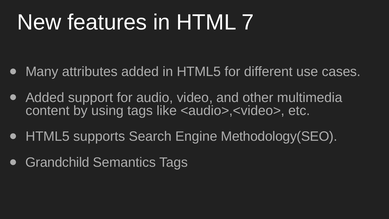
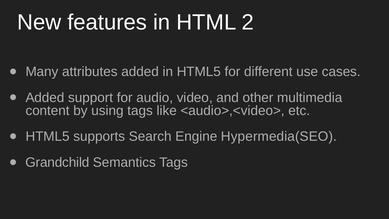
7: 7 -> 2 (248, 22)
Methodology(SEO: Methodology(SEO -> Hypermedia(SEO (279, 136)
